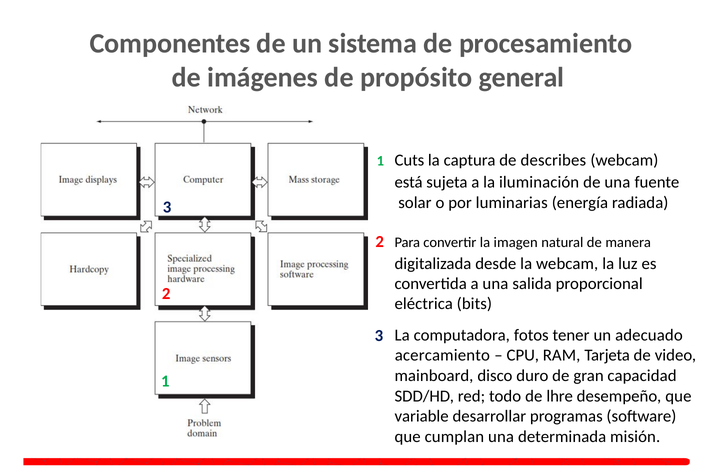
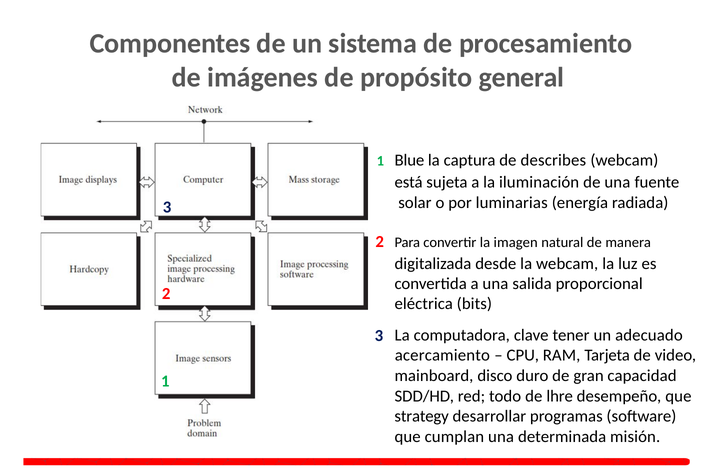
Cuts: Cuts -> Blue (409, 161)
fotos: fotos -> clave (531, 336)
variable: variable -> strategy (422, 417)
